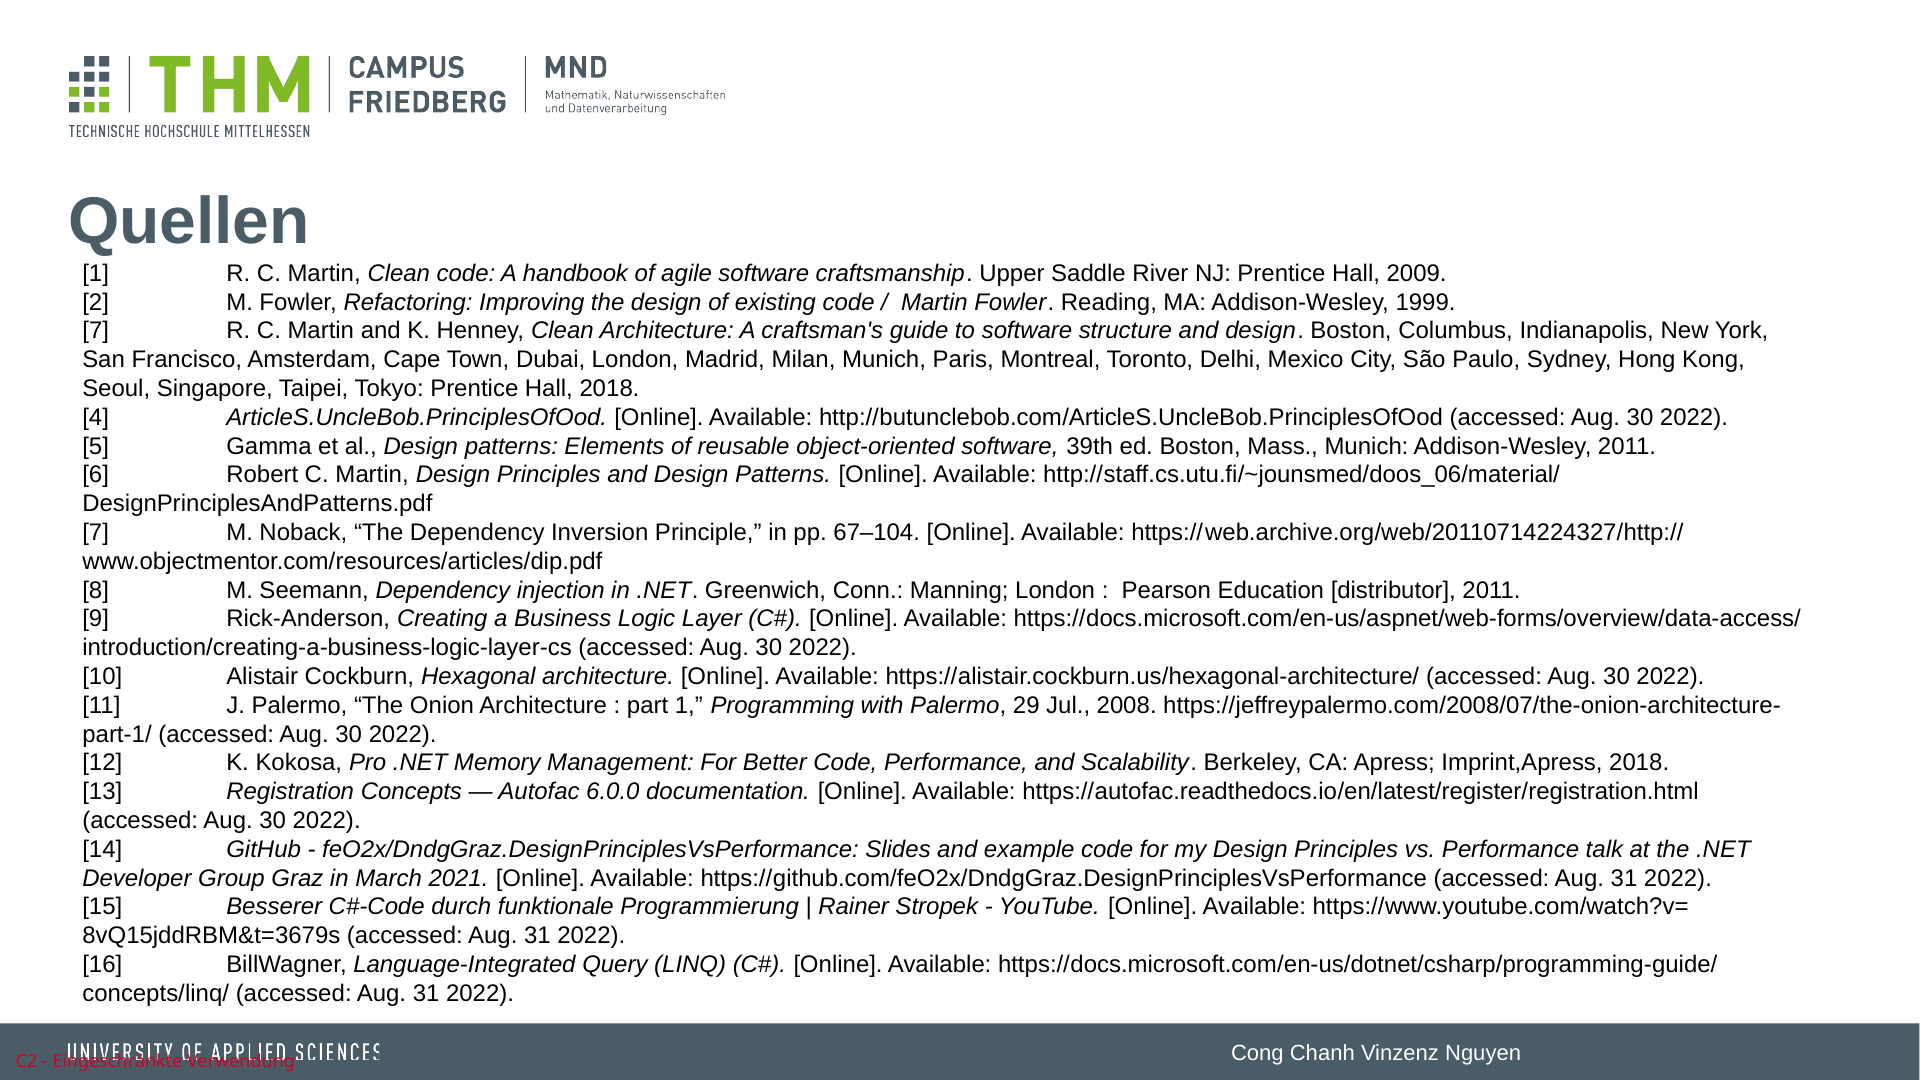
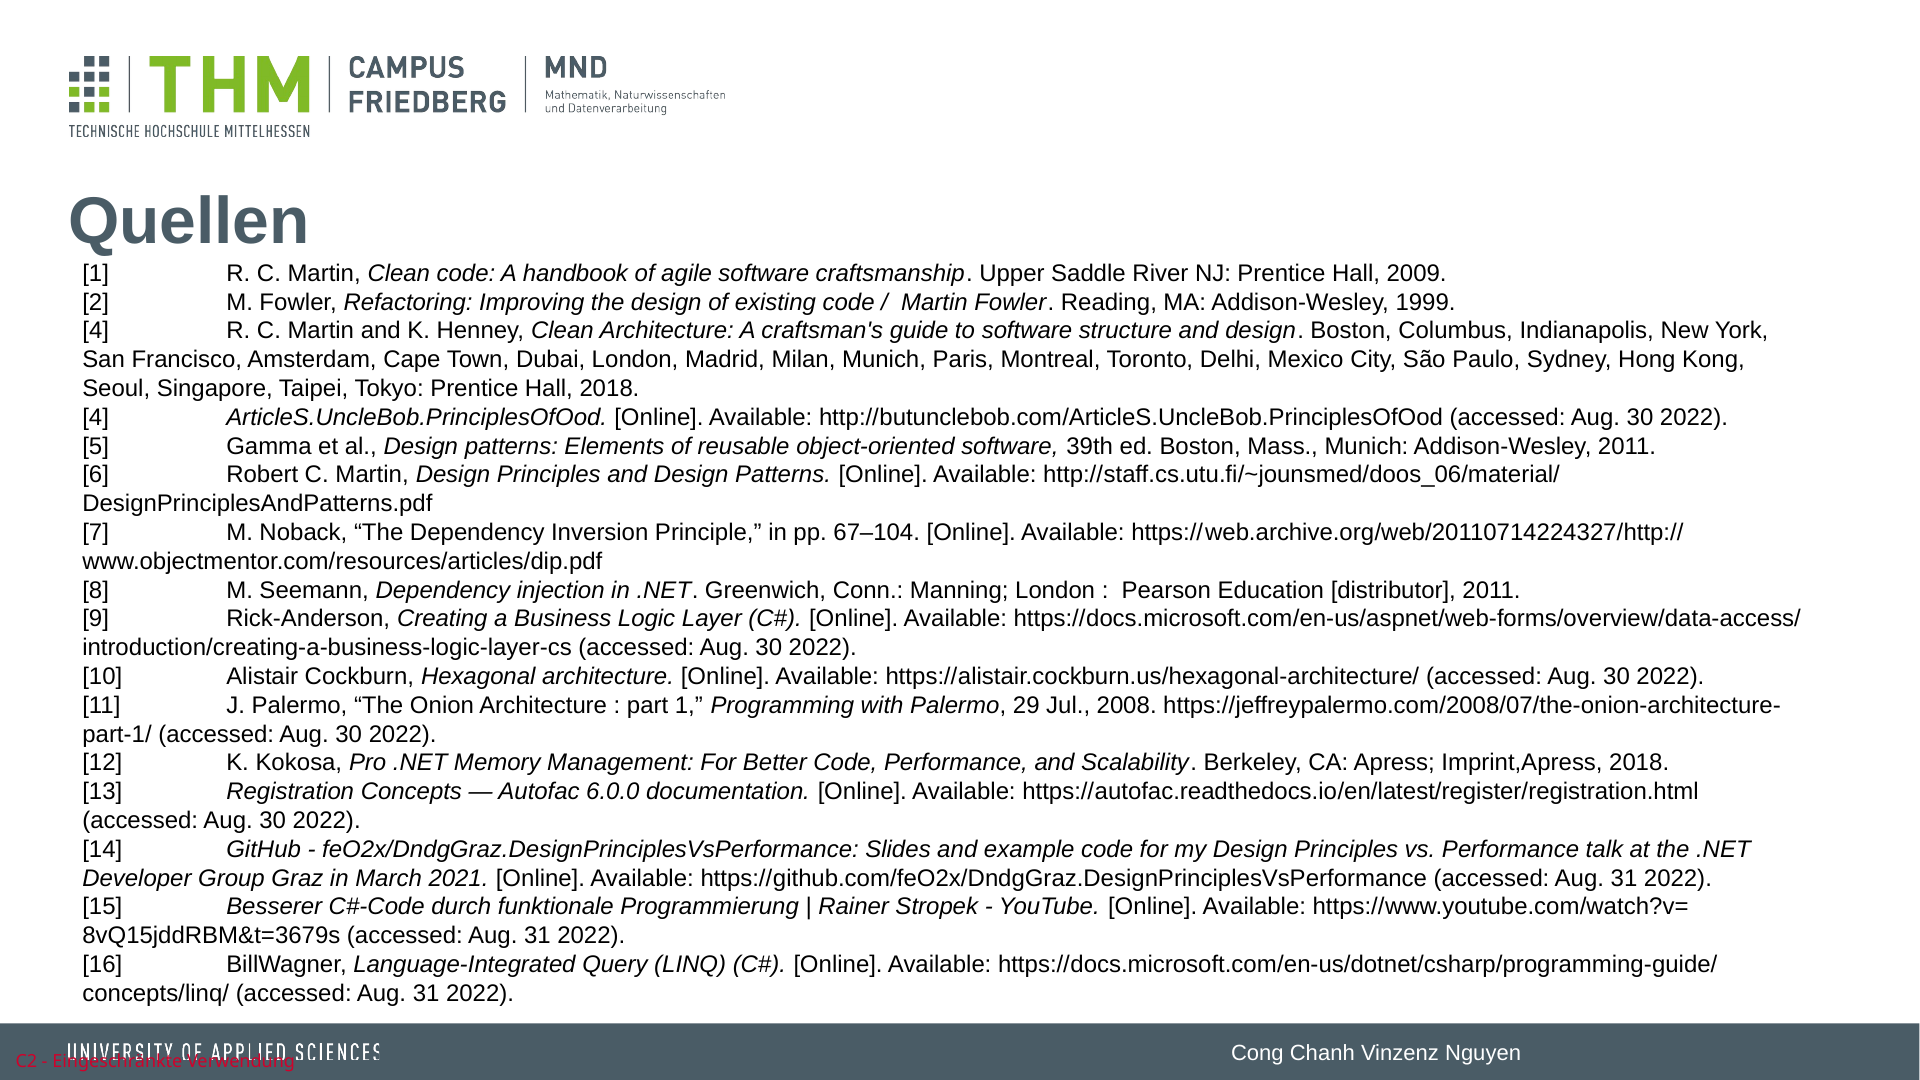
7: 7 -> 4 (96, 331)
